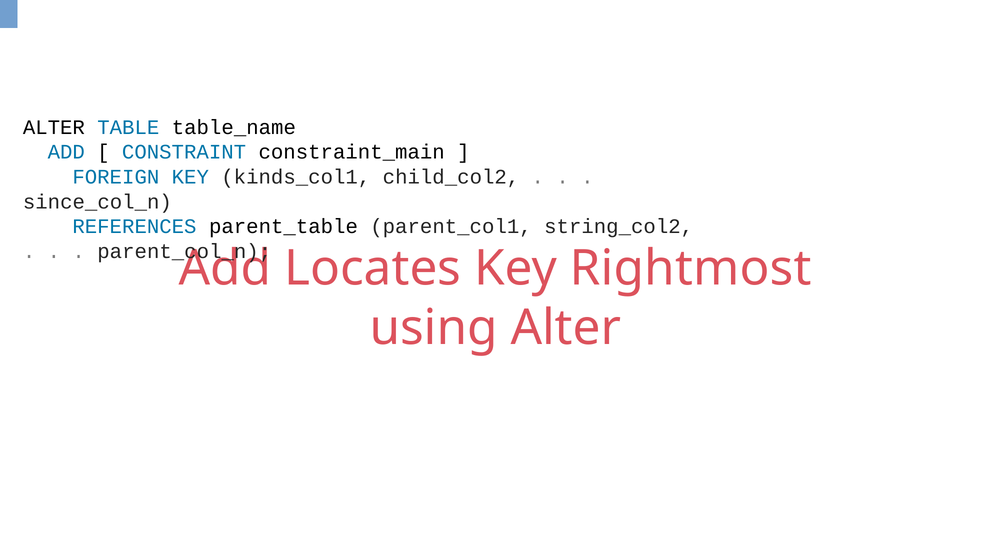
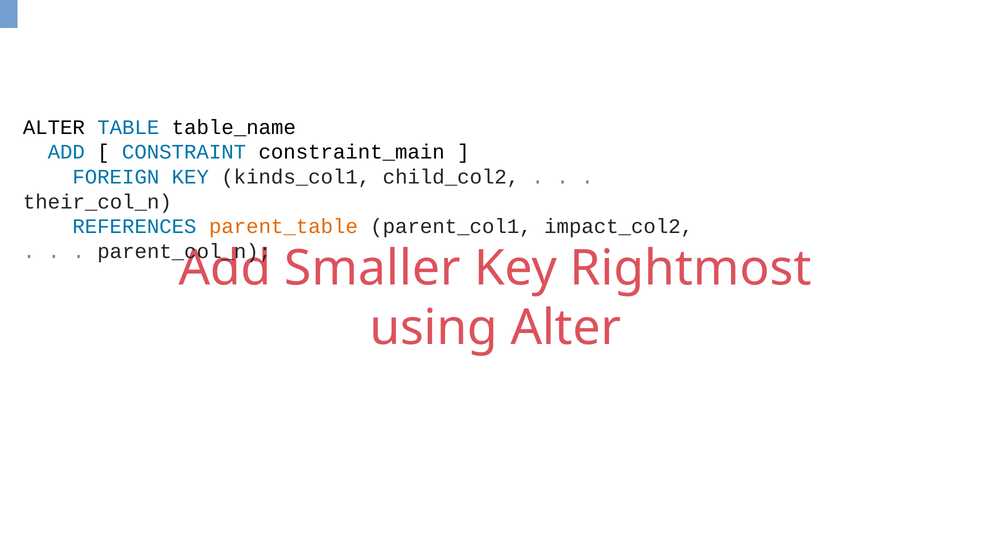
since_col_n: since_col_n -> their_col_n (97, 202)
parent_table colour: black -> orange (283, 227)
string_col2: string_col2 -> impact_col2 (619, 227)
Locates: Locates -> Smaller (373, 269)
